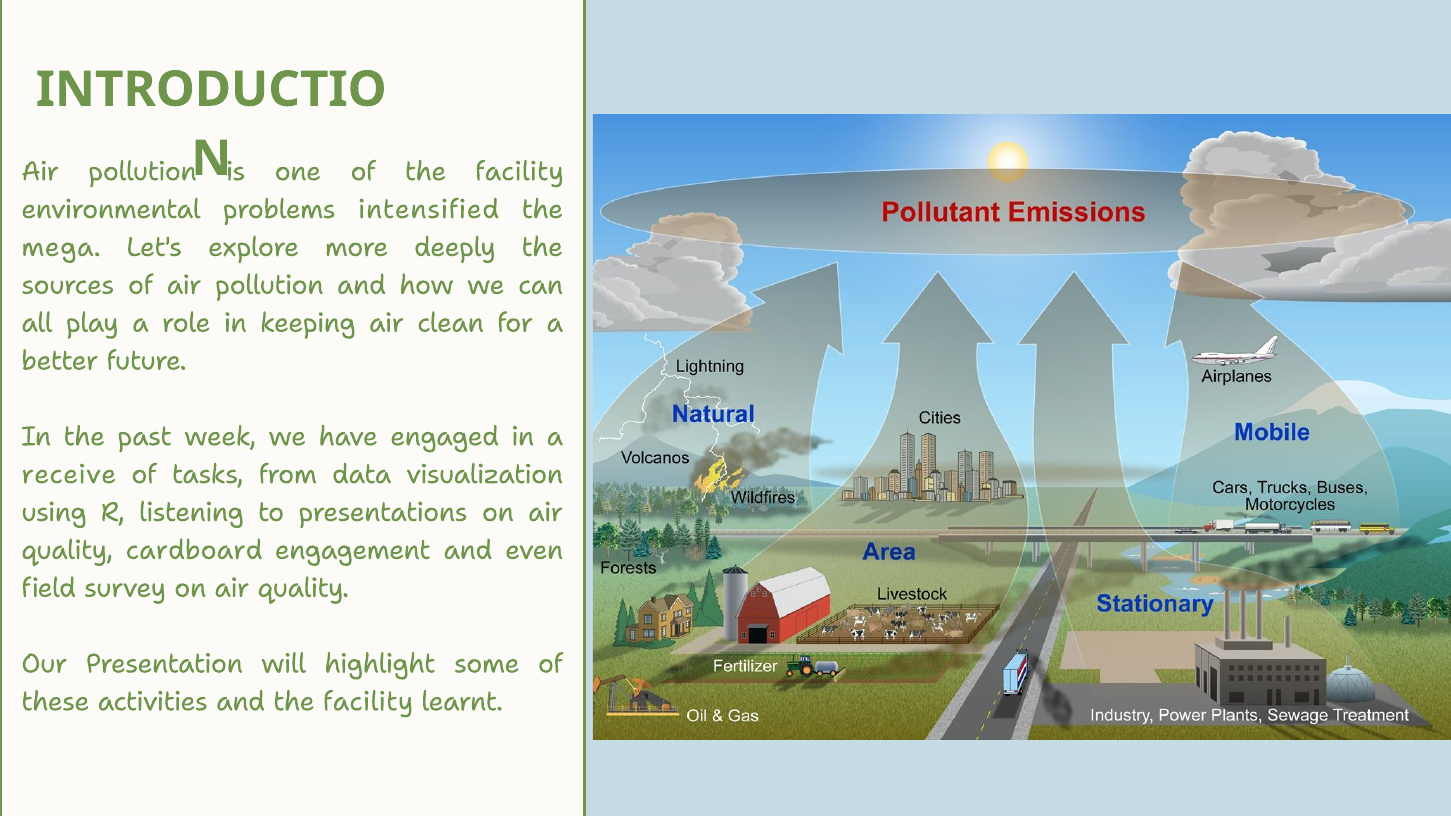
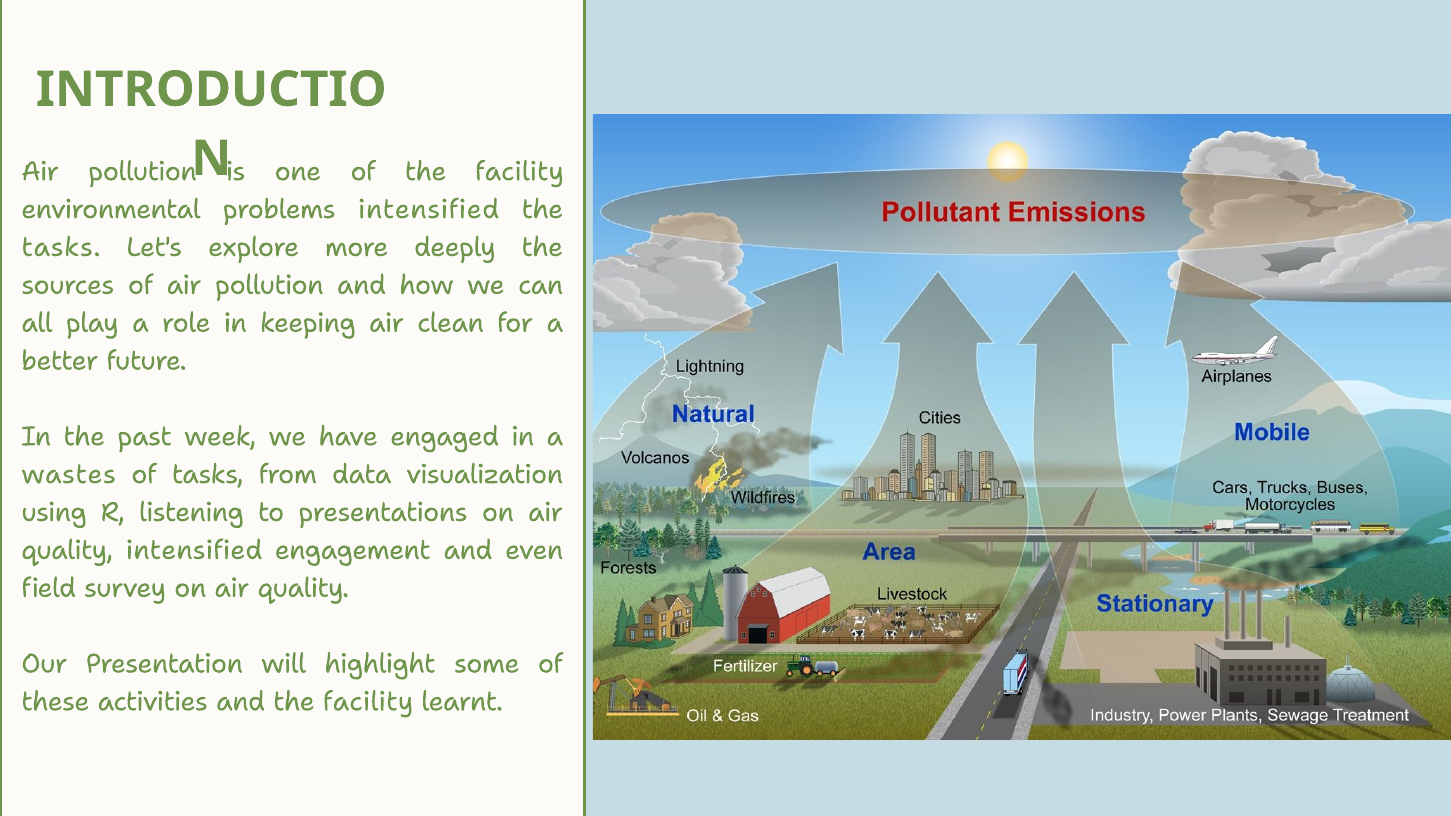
mega: mega -> tasks (61, 247)
receive: receive -> wastes (69, 474)
quality cardboard: cardboard -> intensified (194, 550)
